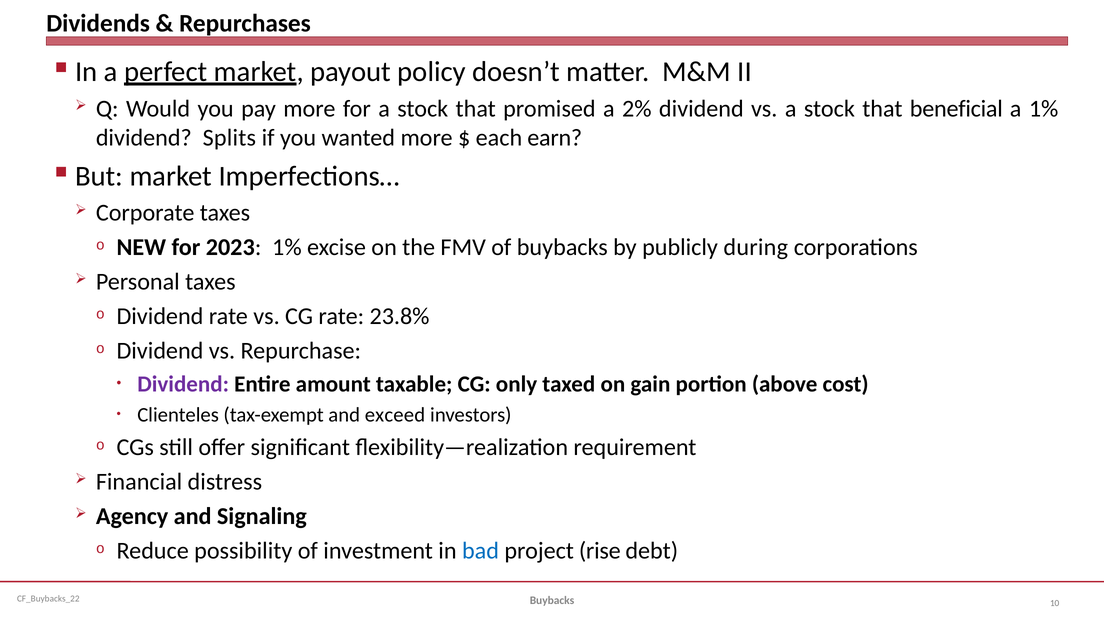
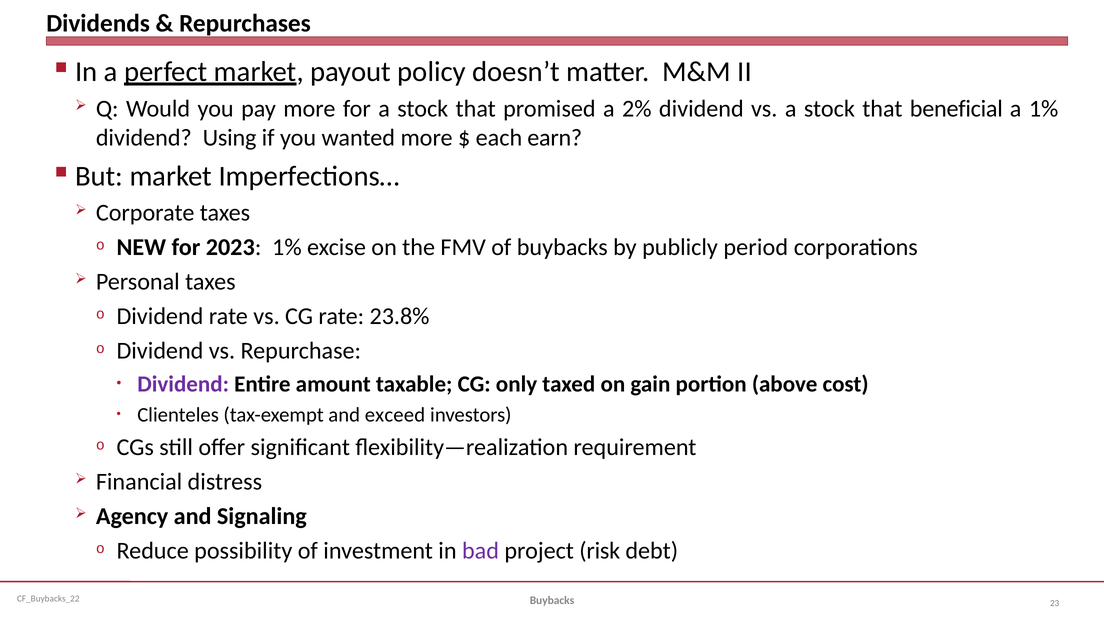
Splits: Splits -> Using (230, 138)
during: during -> period (756, 247)
bad colour: blue -> purple (481, 551)
rise: rise -> risk (600, 551)
10: 10 -> 23 (1055, 603)
